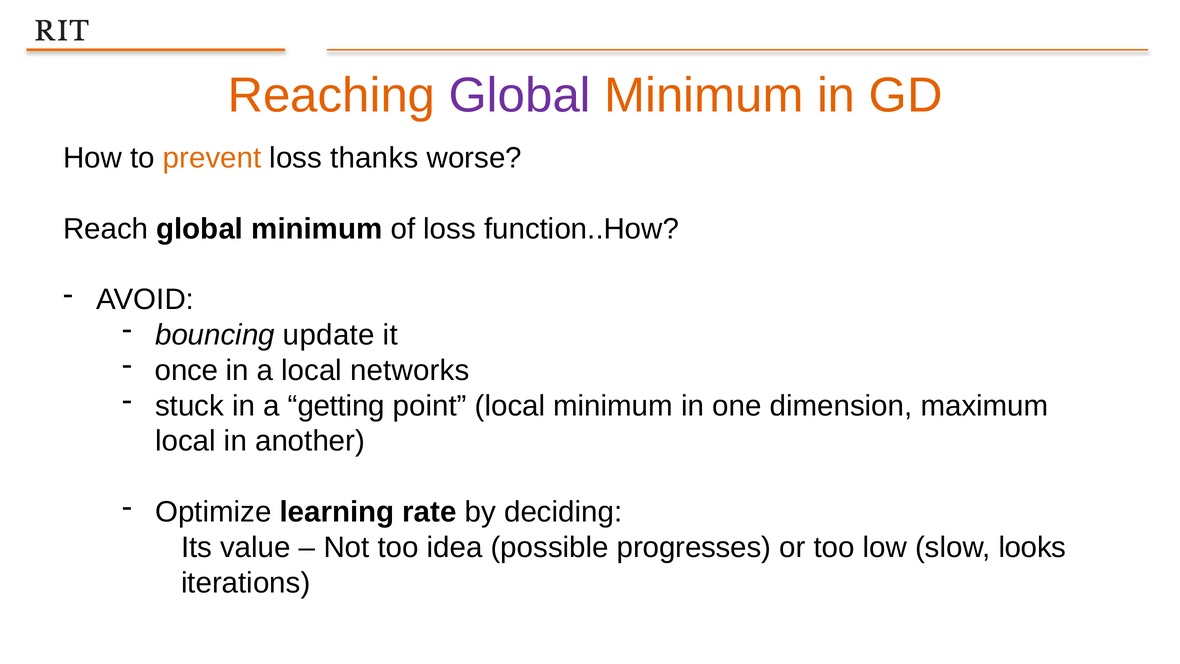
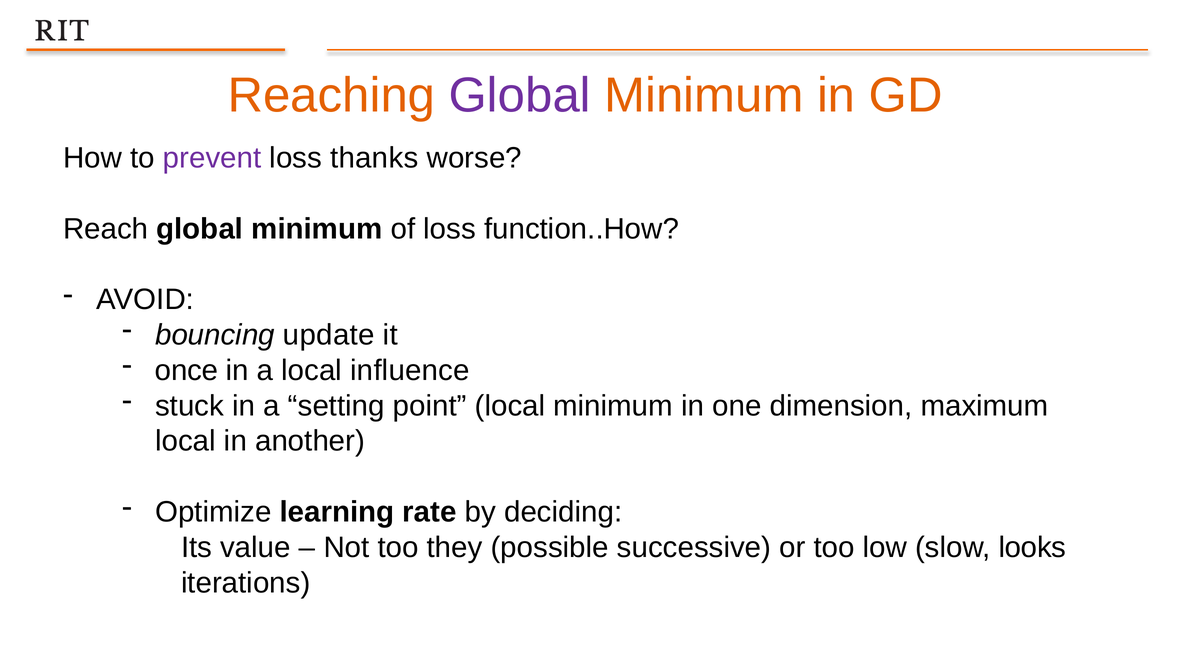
prevent colour: orange -> purple (212, 158)
networks: networks -> influence (410, 370)
getting: getting -> setting (336, 406)
idea: idea -> they (455, 547)
progresses: progresses -> successive (694, 547)
